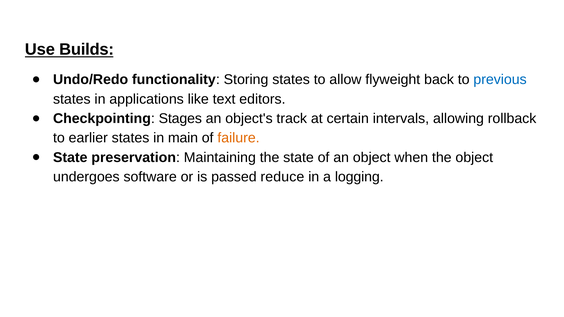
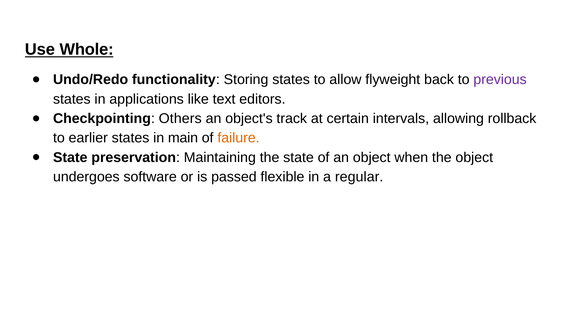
Builds: Builds -> Whole (87, 50)
previous colour: blue -> purple (500, 80)
Stages: Stages -> Others (180, 119)
reduce: reduce -> flexible (282, 177)
logging: logging -> regular (359, 177)
